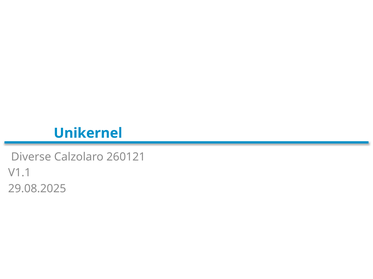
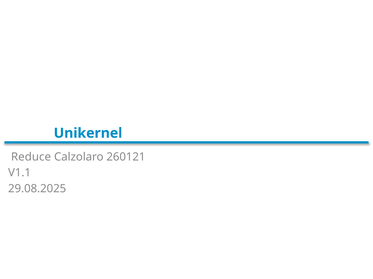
Diverse: Diverse -> Reduce (31, 157)
